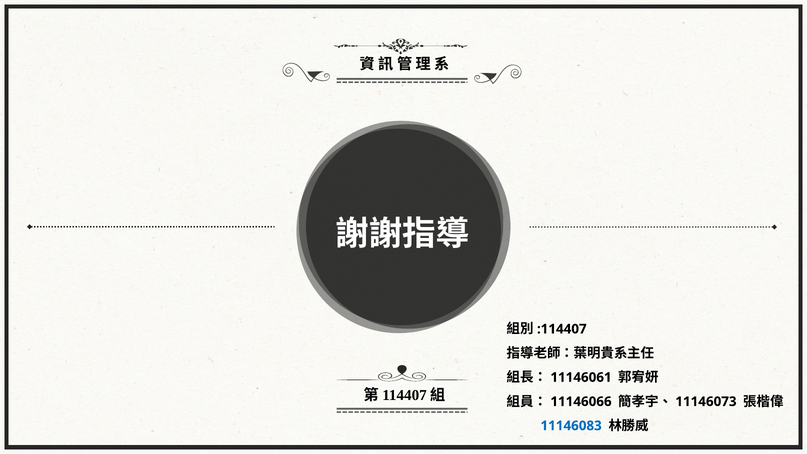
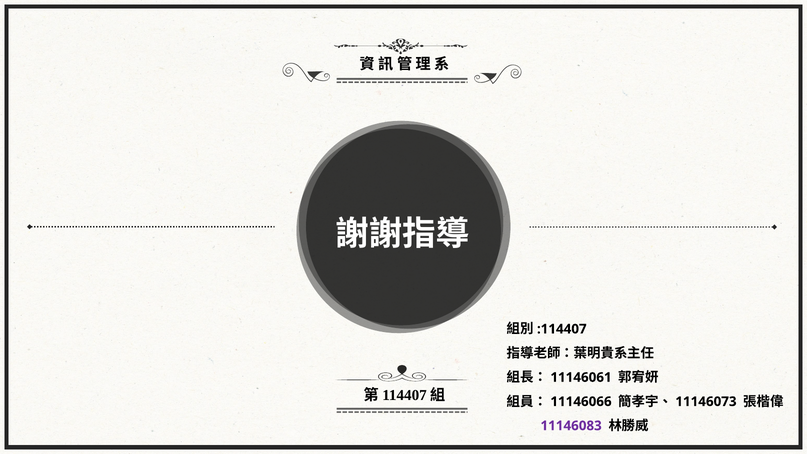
11146083 colour: blue -> purple (571, 426)
